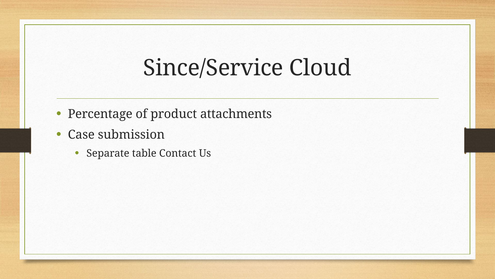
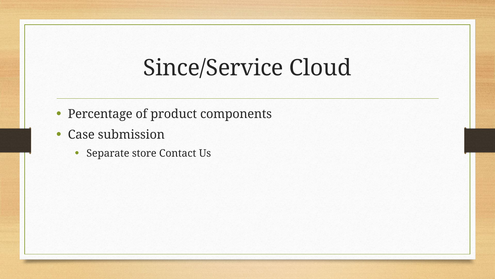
attachments: attachments -> components (236, 114)
table: table -> store (144, 153)
